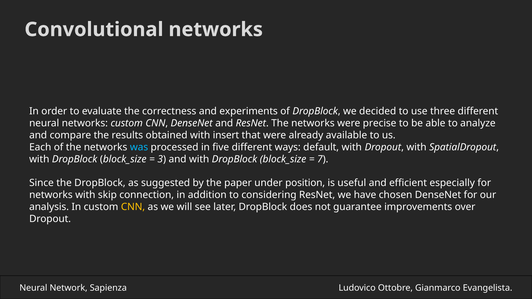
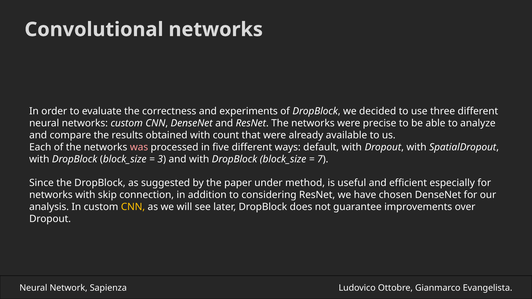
insert: insert -> count (226, 135)
was colour: light blue -> pink (139, 147)
position: position -> method (305, 183)
